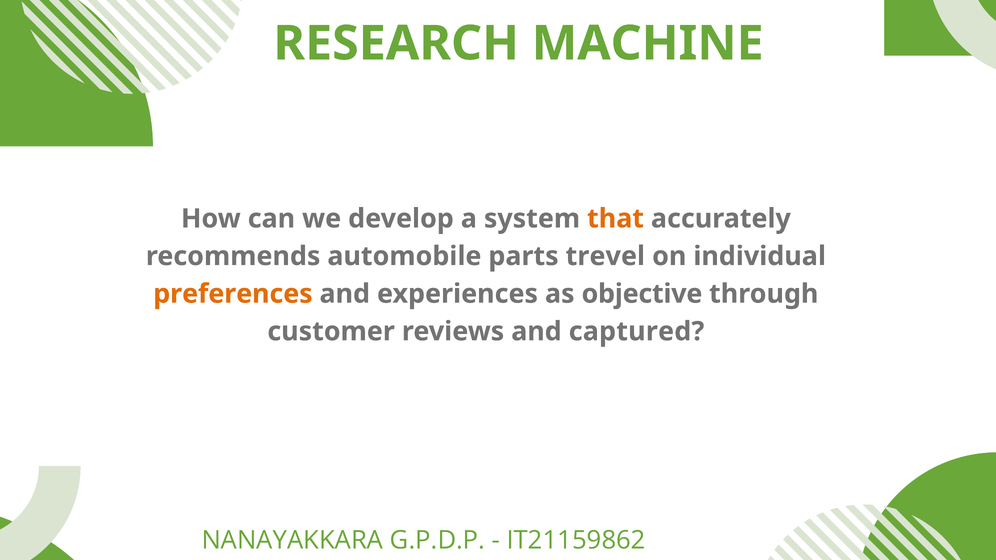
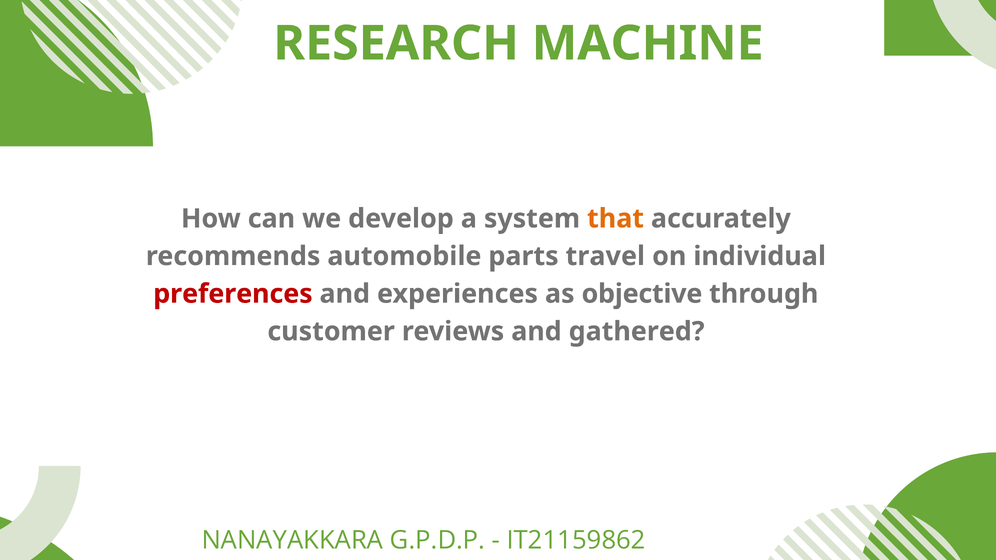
trevel: trevel -> travel (605, 256)
preferences colour: orange -> red (233, 294)
captured: captured -> gathered (637, 332)
